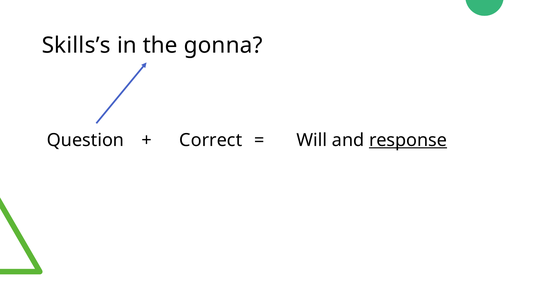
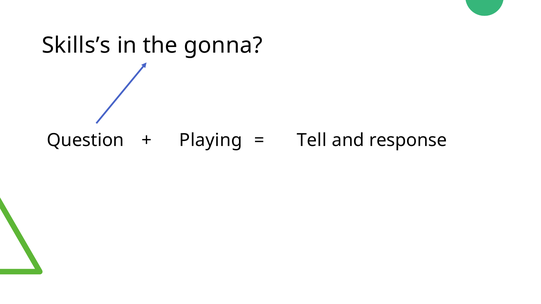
Correct: Correct -> Playing (211, 140)
Will: Will -> Tell (312, 140)
response underline: present -> none (408, 140)
